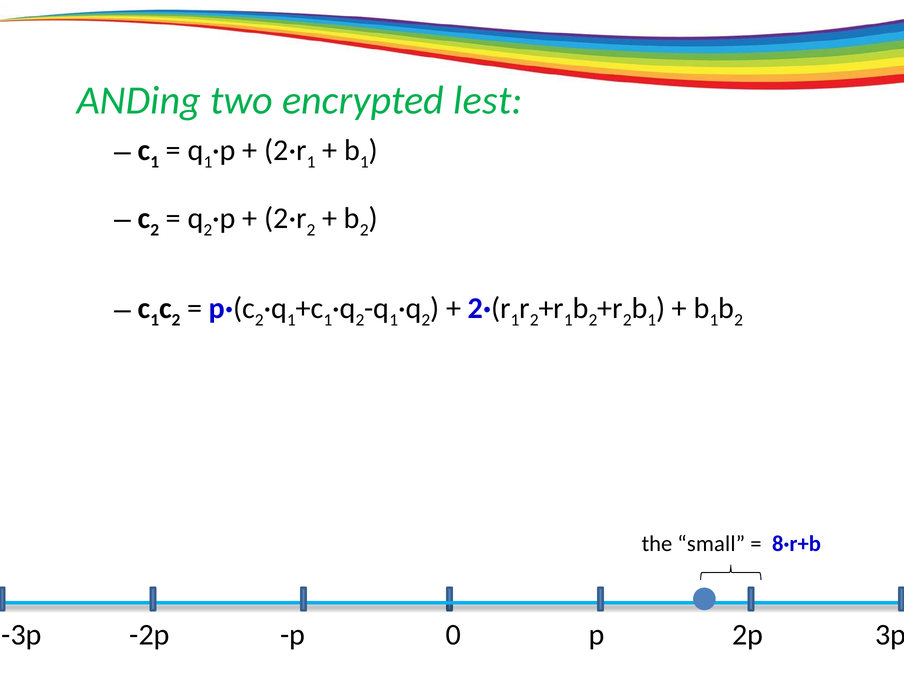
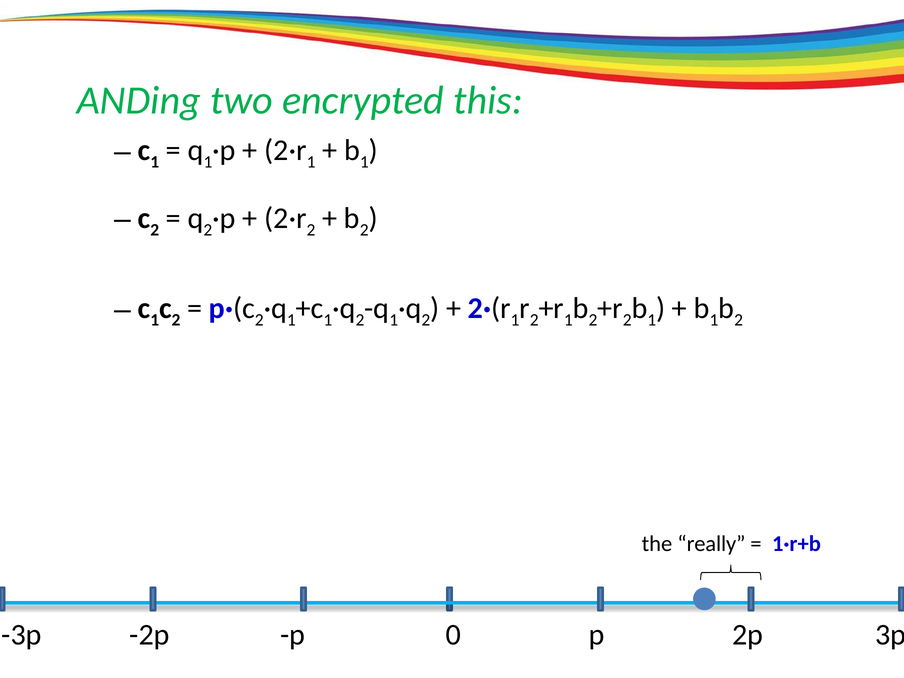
lest: lest -> this (488, 101)
small: small -> really (711, 544)
8·r+b: 8·r+b -> 1·r+b (796, 544)
